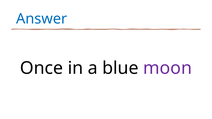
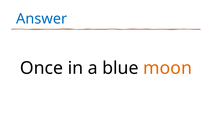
moon colour: purple -> orange (168, 68)
